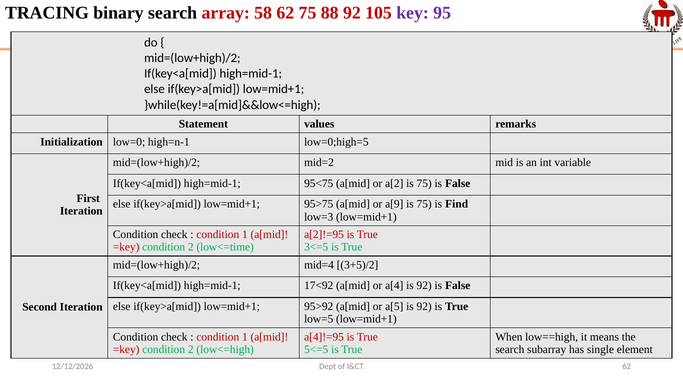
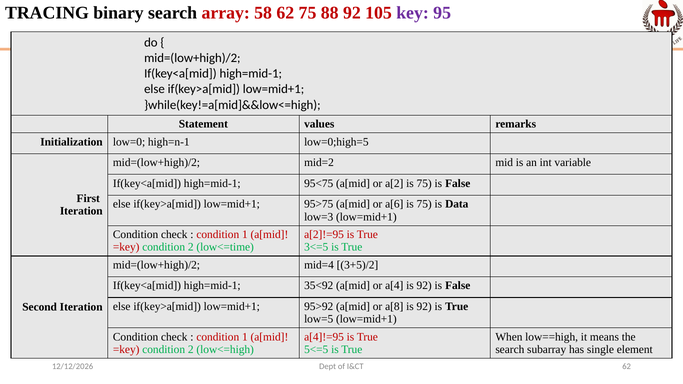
a[9: a[9 -> a[6 (394, 204)
Find: Find -> Data (457, 204)
17<92: 17<92 -> 35<92 (319, 286)
a[5: a[5 -> a[8 (394, 307)
